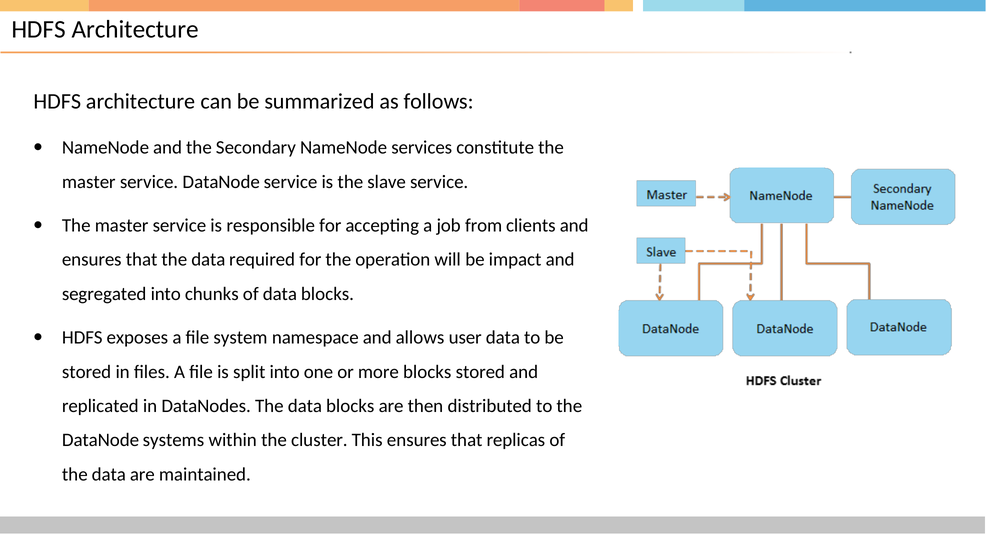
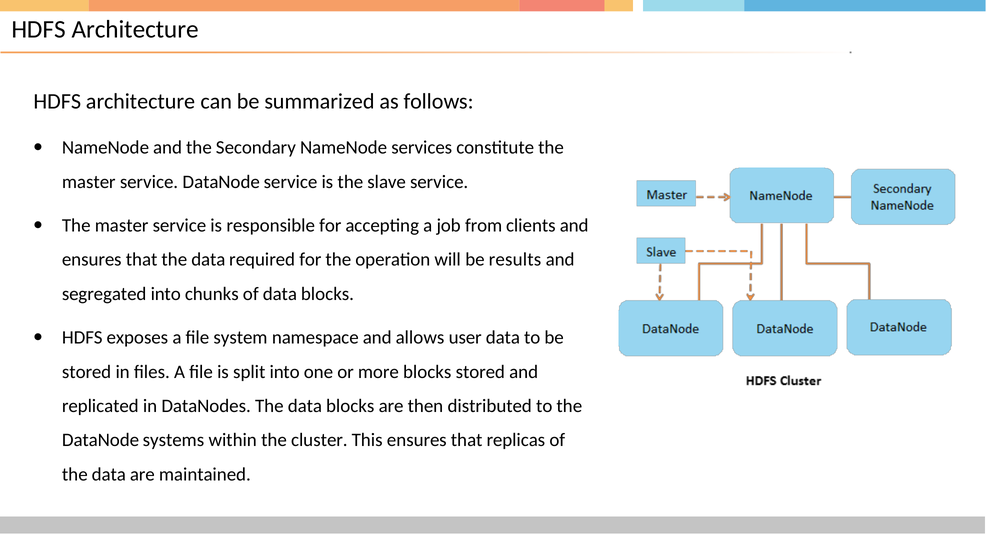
impact: impact -> results (515, 260)
